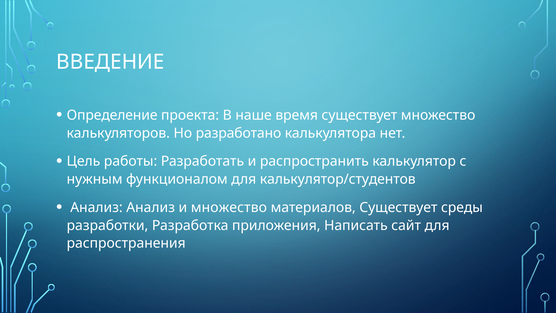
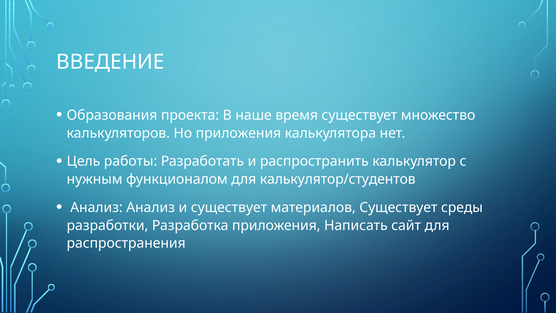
Определение: Определение -> Образования (112, 115)
Но разработано: разработано -> приложения (238, 133)
и множество: множество -> существует (229, 207)
